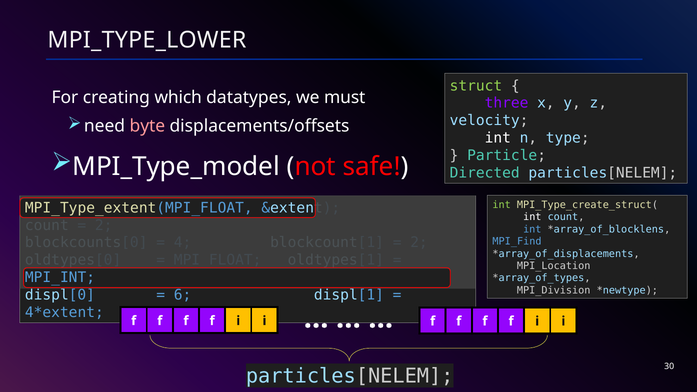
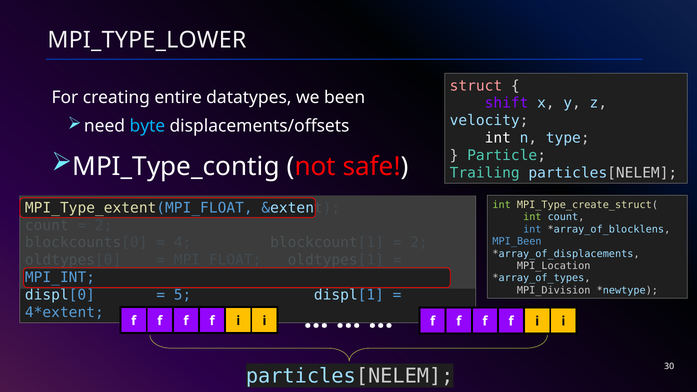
struct colour: light green -> pink (476, 86)
which: which -> entire (178, 97)
must: must -> been (345, 97)
three: three -> shift (507, 103)
byte colour: pink -> light blue (147, 126)
MPI_Type_model: MPI_Type_model -> MPI_Type_contig (176, 166)
Directed: Directed -> Trailing (485, 173)
int colour: white -> light green (532, 217)
MPI_Find: MPI_Find -> MPI_Been (517, 242)
6: 6 -> 5 (183, 295)
